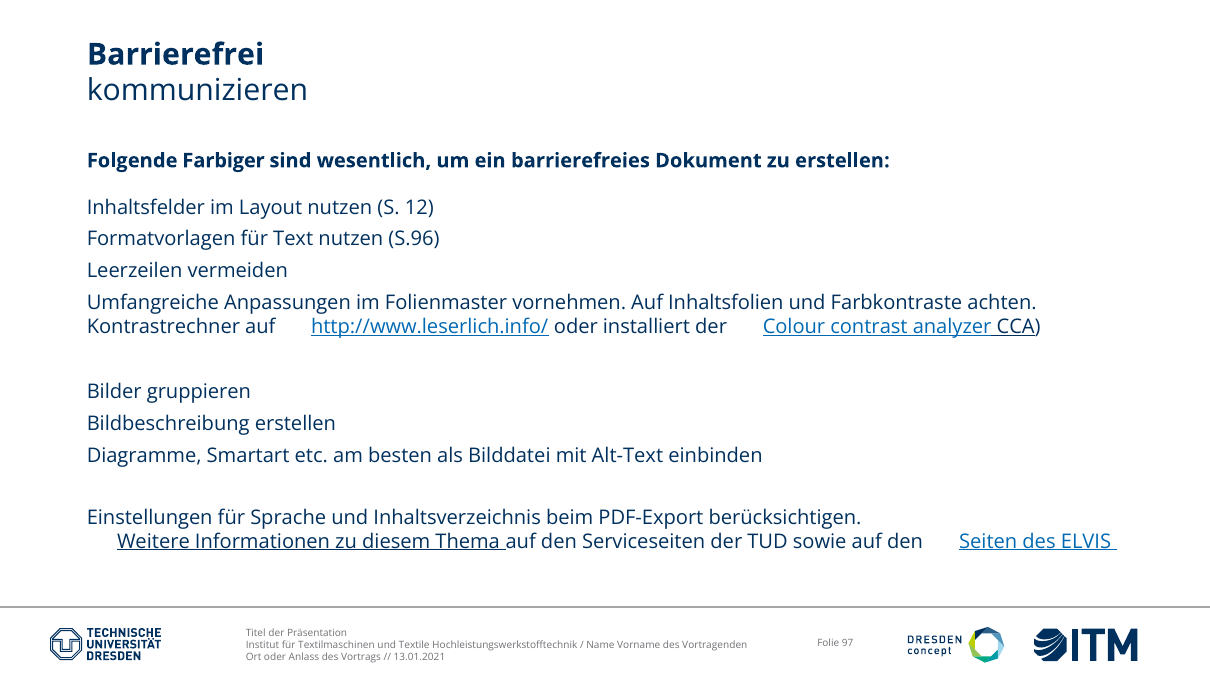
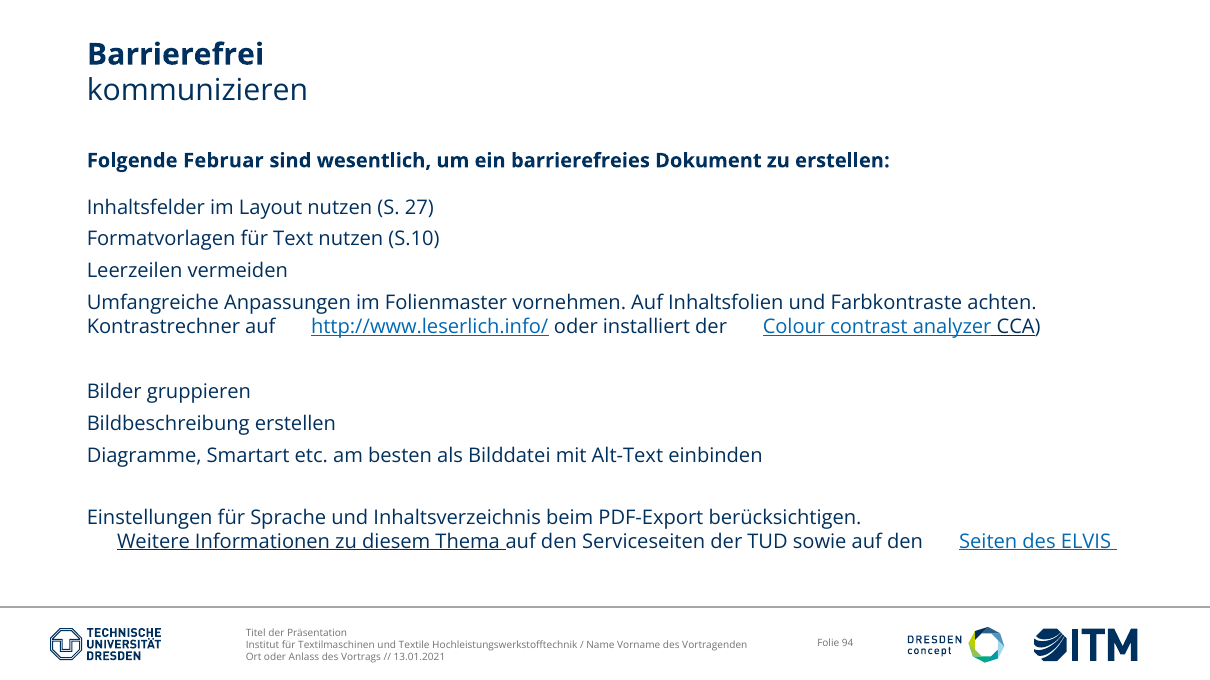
Farbiger: Farbiger -> Februar (223, 161)
12: 12 -> 27 (419, 208)
S.96: S.96 -> S.10 (414, 239)
97: 97 -> 94 (848, 643)
